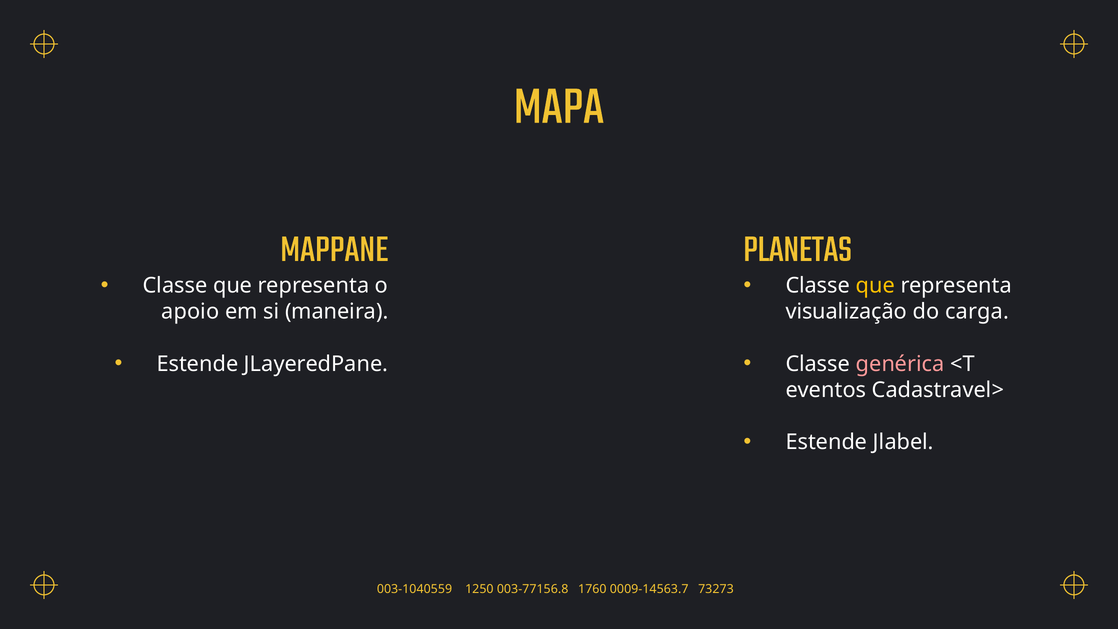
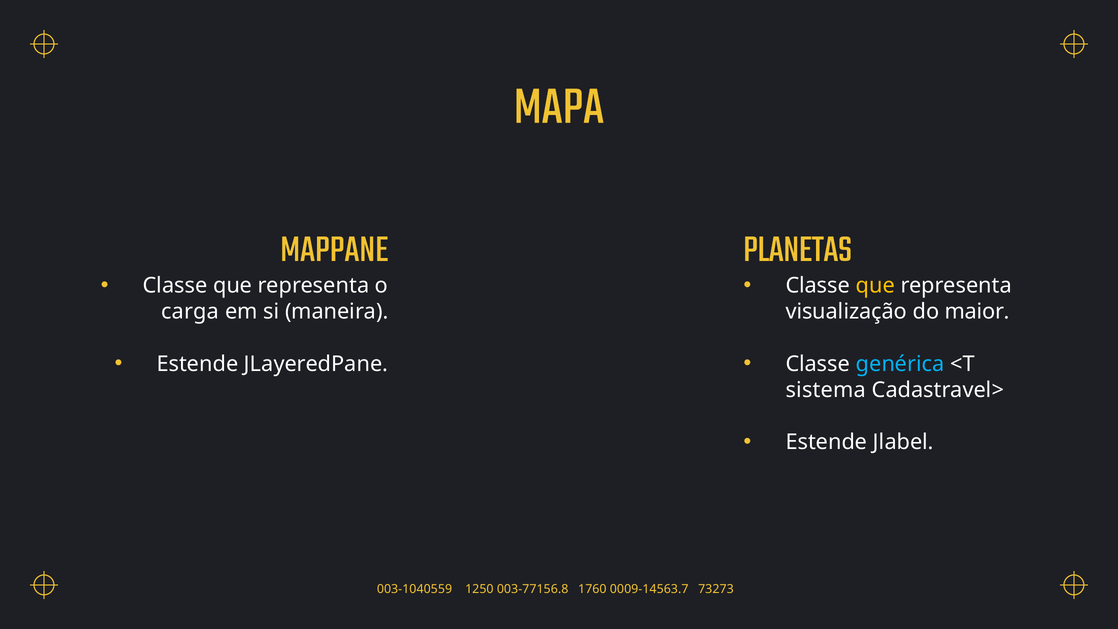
apoio: apoio -> carga (190, 312)
carga: carga -> maior (977, 312)
genérica colour: pink -> light blue (900, 364)
eventos: eventos -> sistema (826, 390)
